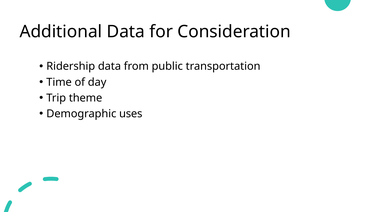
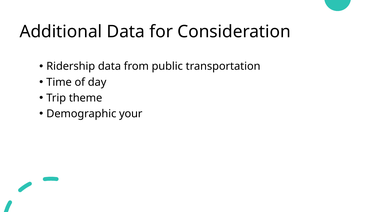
uses: uses -> your (131, 114)
